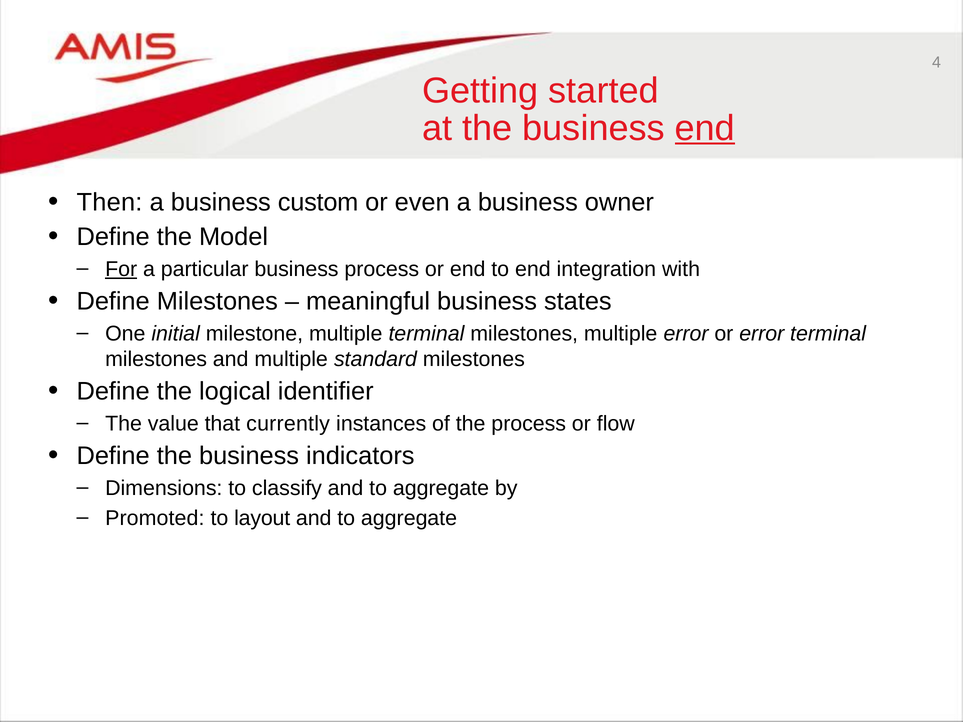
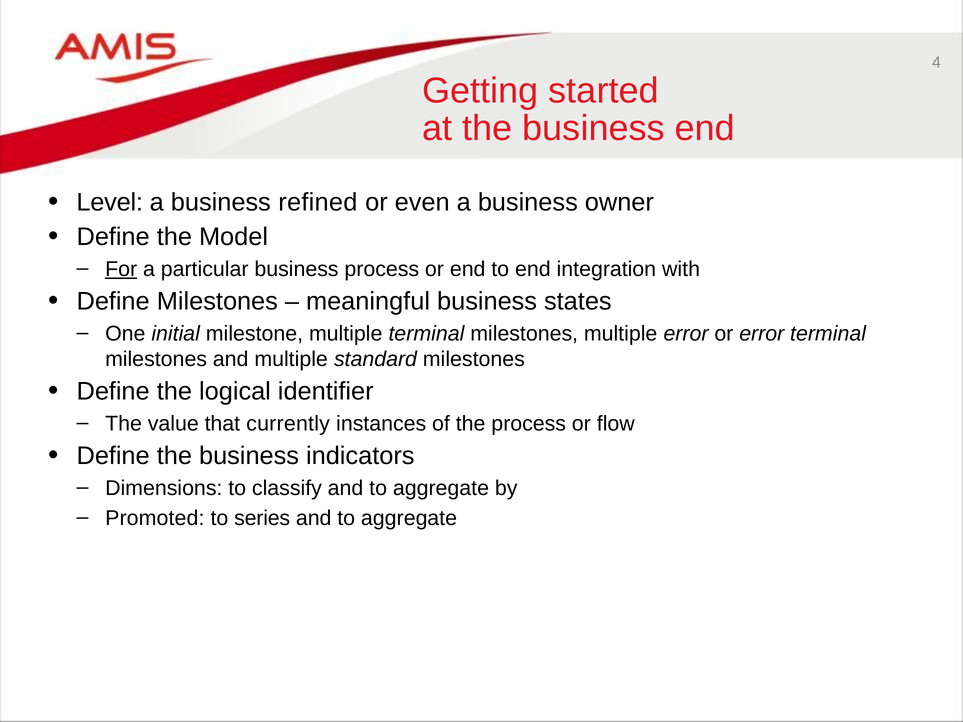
end underline: present -> none (705, 128)
Then: Then -> Level (110, 203)
custom: custom -> refined (318, 203)
layout: layout -> series (262, 518)
